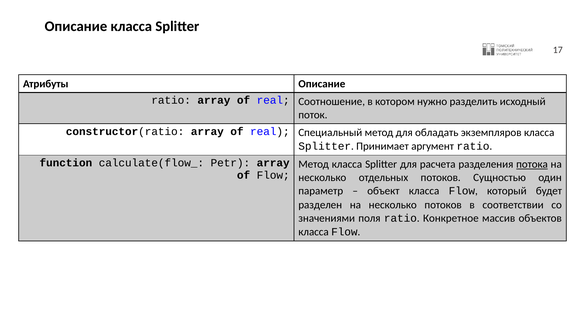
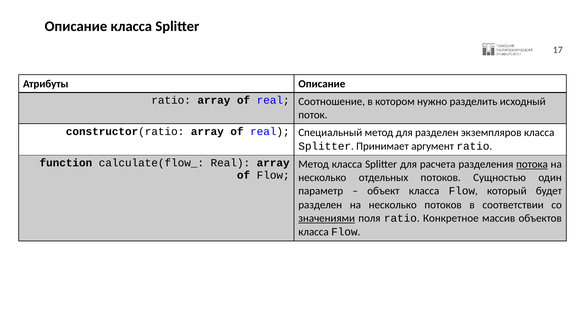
для обладать: обладать -> разделен (437, 133)
Petr: Petr -> Real (230, 163)
значениями underline: none -> present (327, 218)
